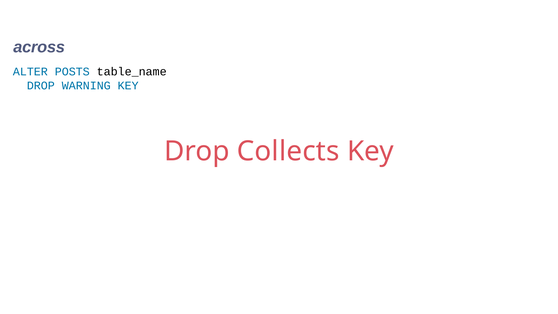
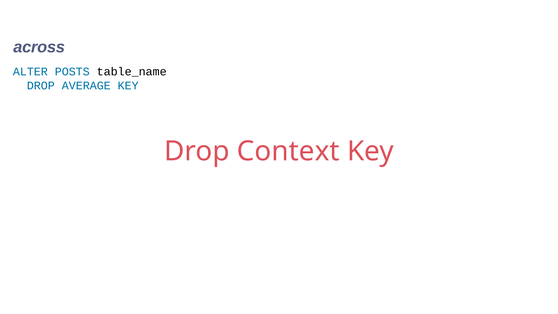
WARNING: WARNING -> AVERAGE (86, 86)
Collects: Collects -> Context (288, 151)
